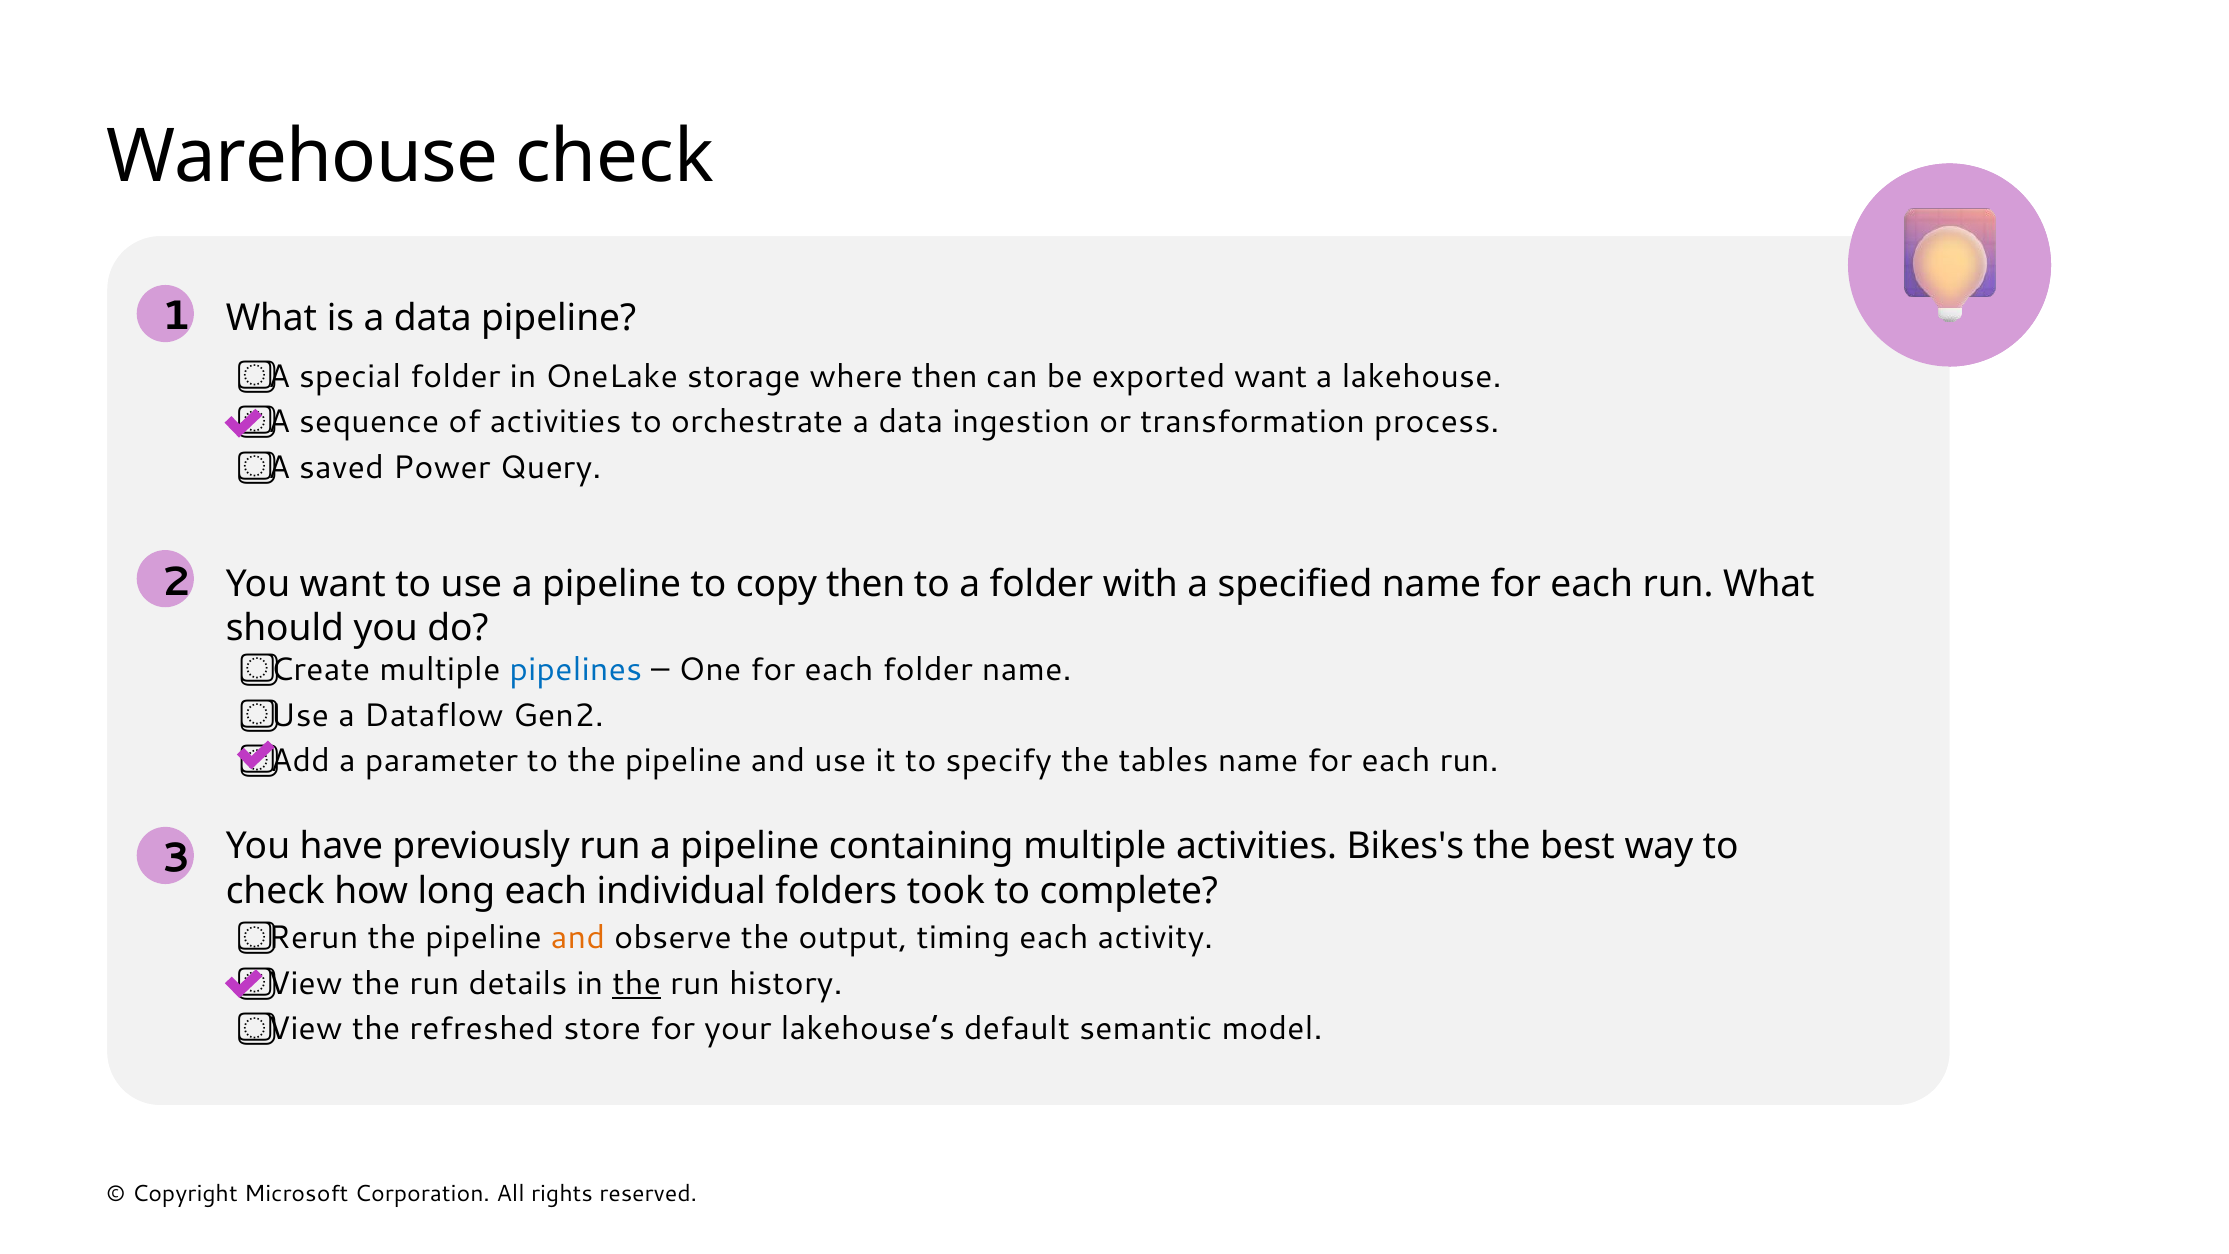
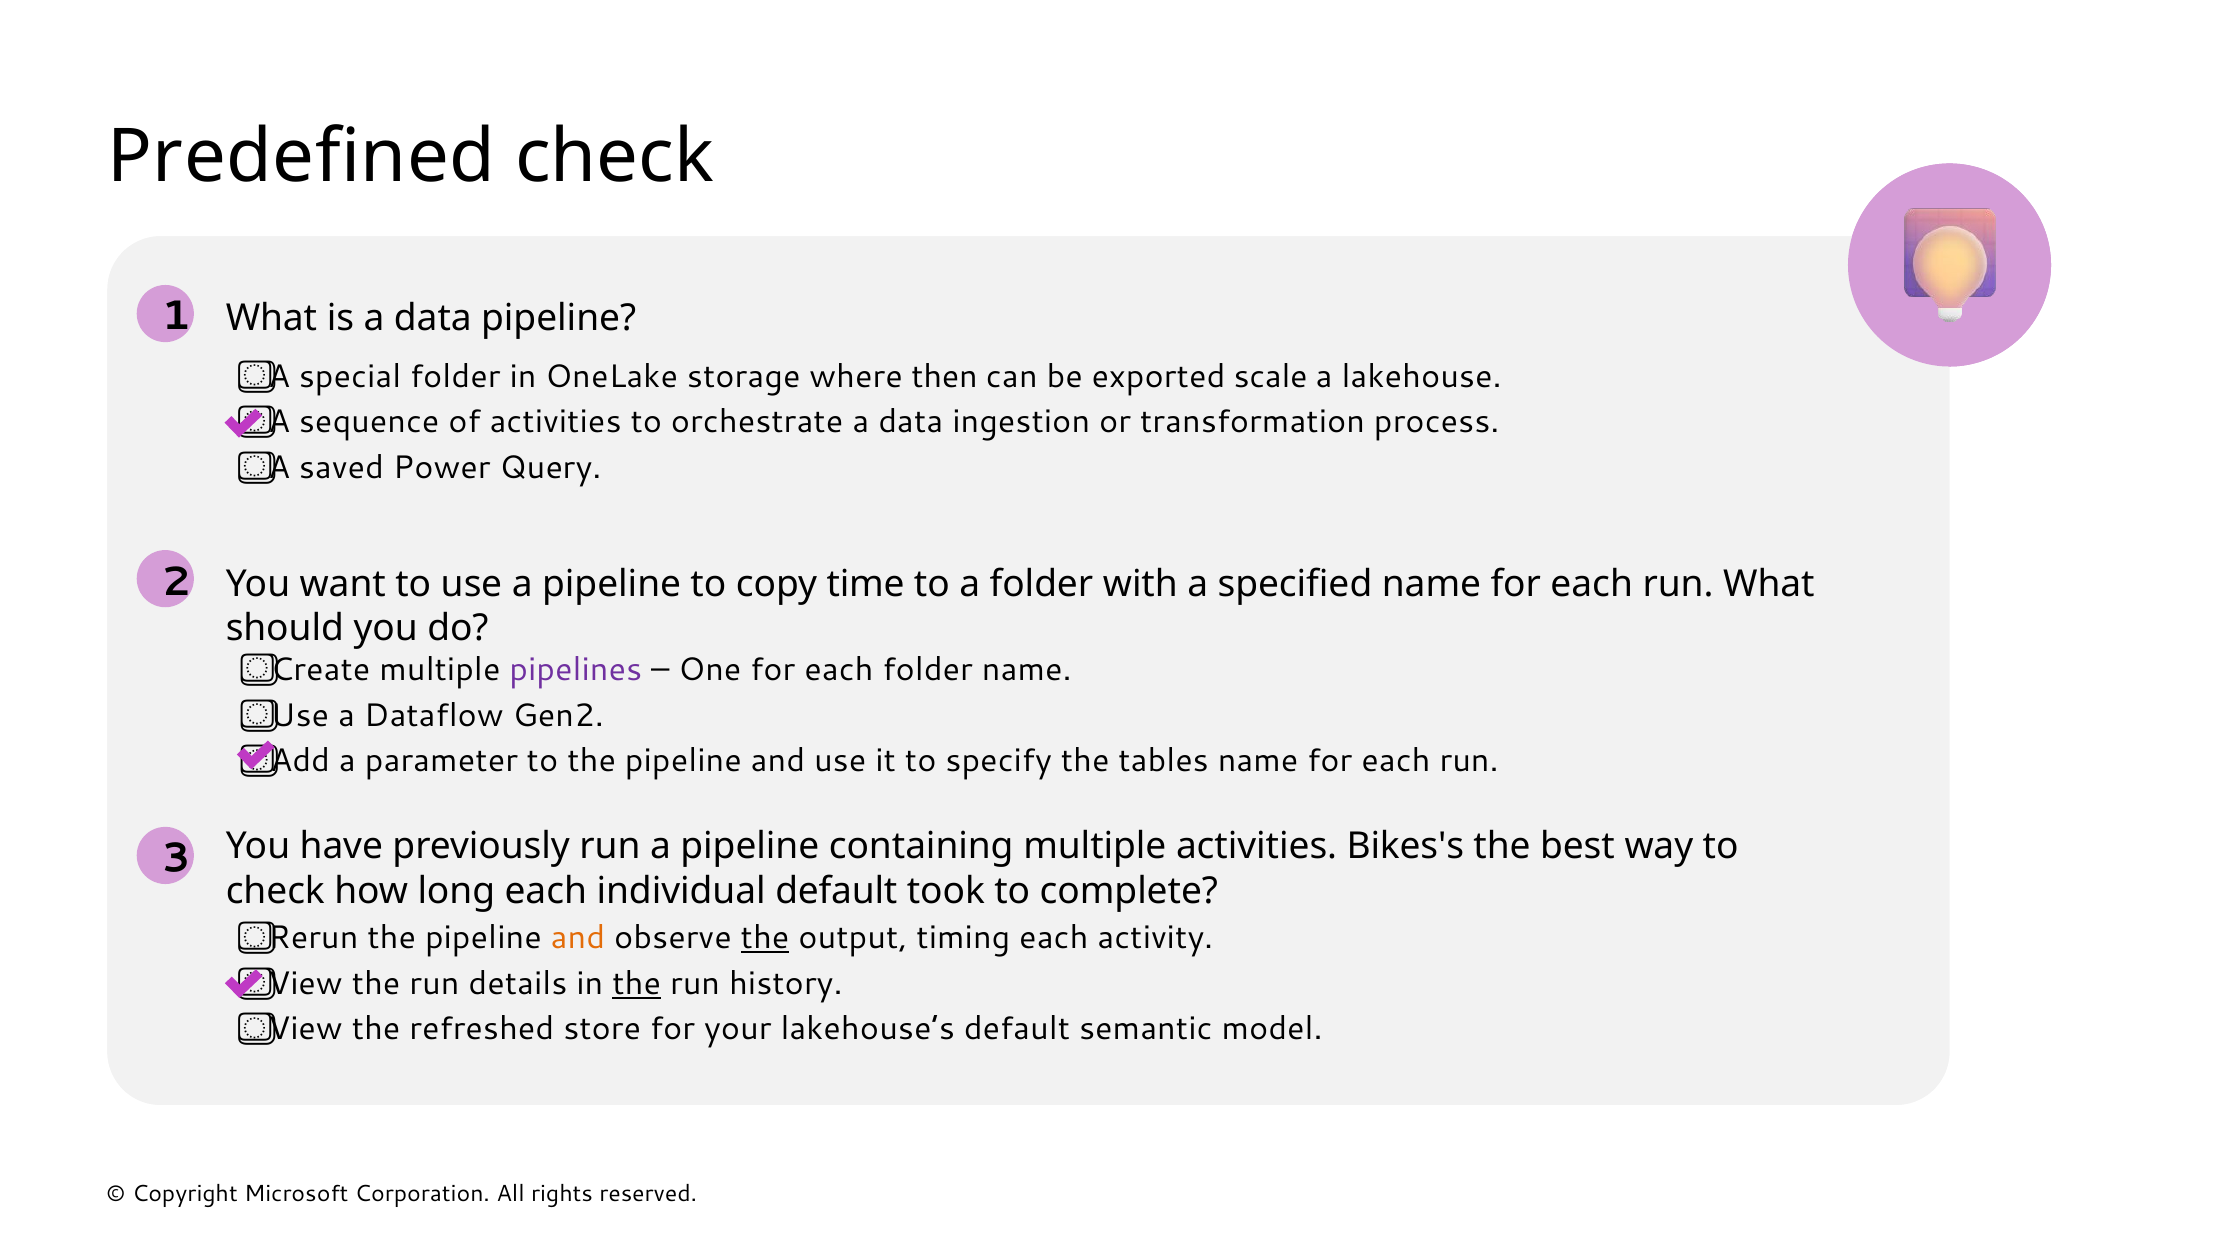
Warehouse: Warehouse -> Predefined (301, 157)
exported want: want -> scale (1271, 377)
copy then: then -> time (866, 584)
pipelines colour: blue -> purple (576, 670)
individual folders: folders -> default (836, 891)
the underline: none -> present (765, 938)
